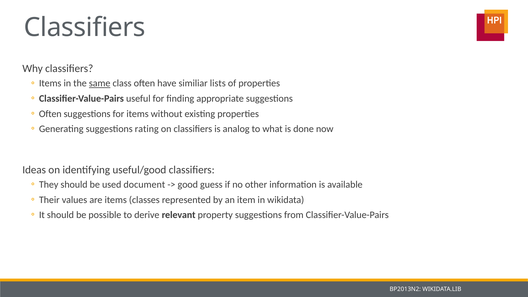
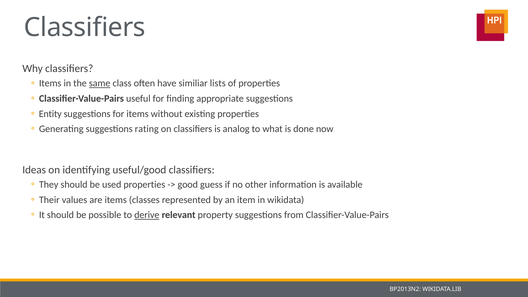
Often: Often -> Entity (50, 114)
used document: document -> properties (144, 185)
derive underline: none -> present (147, 215)
